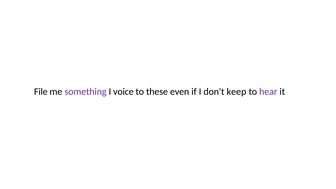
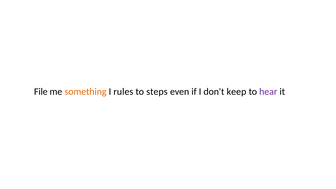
something colour: purple -> orange (86, 92)
voice: voice -> rules (123, 92)
these: these -> steps (157, 92)
